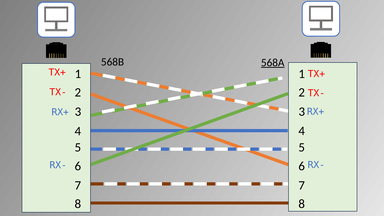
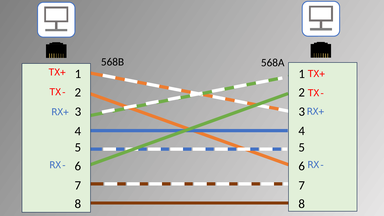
568A underline: present -> none (273, 63)
